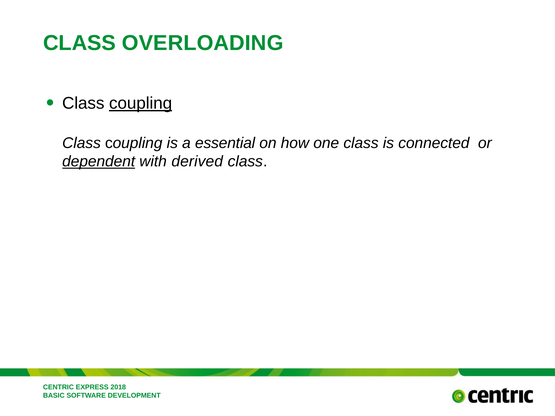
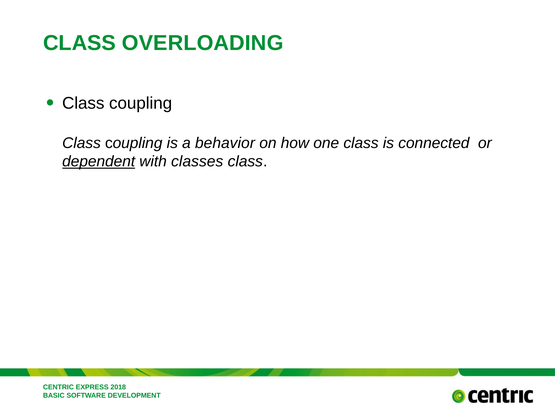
coupling underline: present -> none (141, 103)
essential: essential -> behavior (225, 143)
derived: derived -> classes (197, 162)
